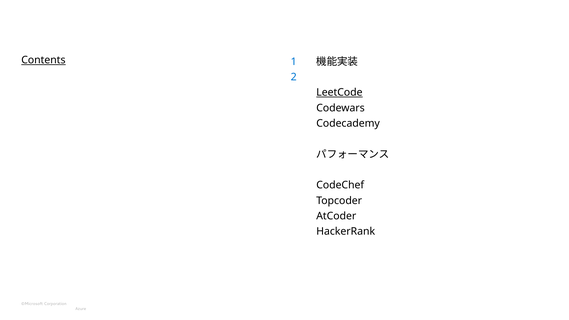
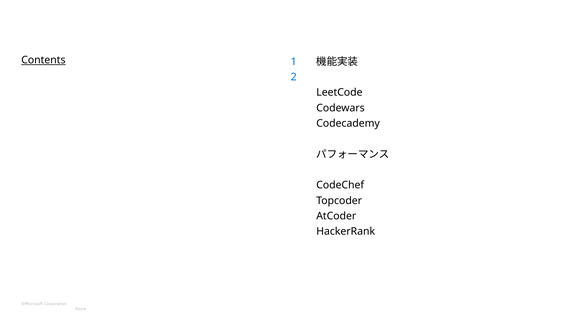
LeetCode underline: present -> none (339, 92)
